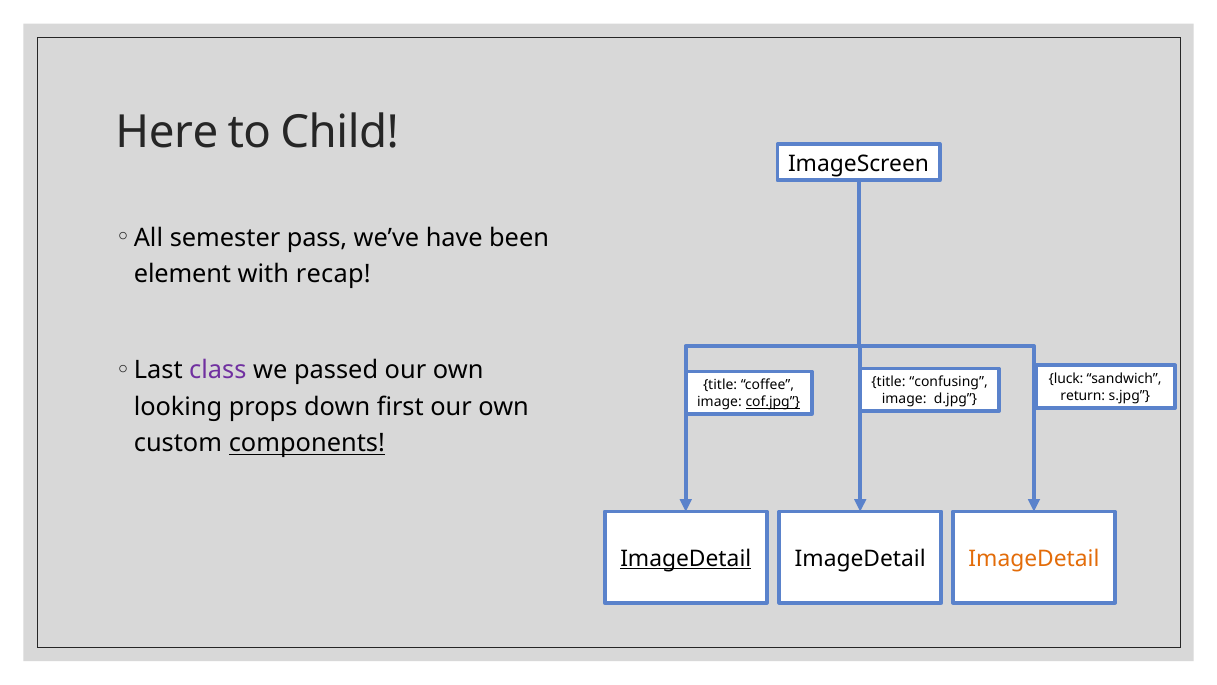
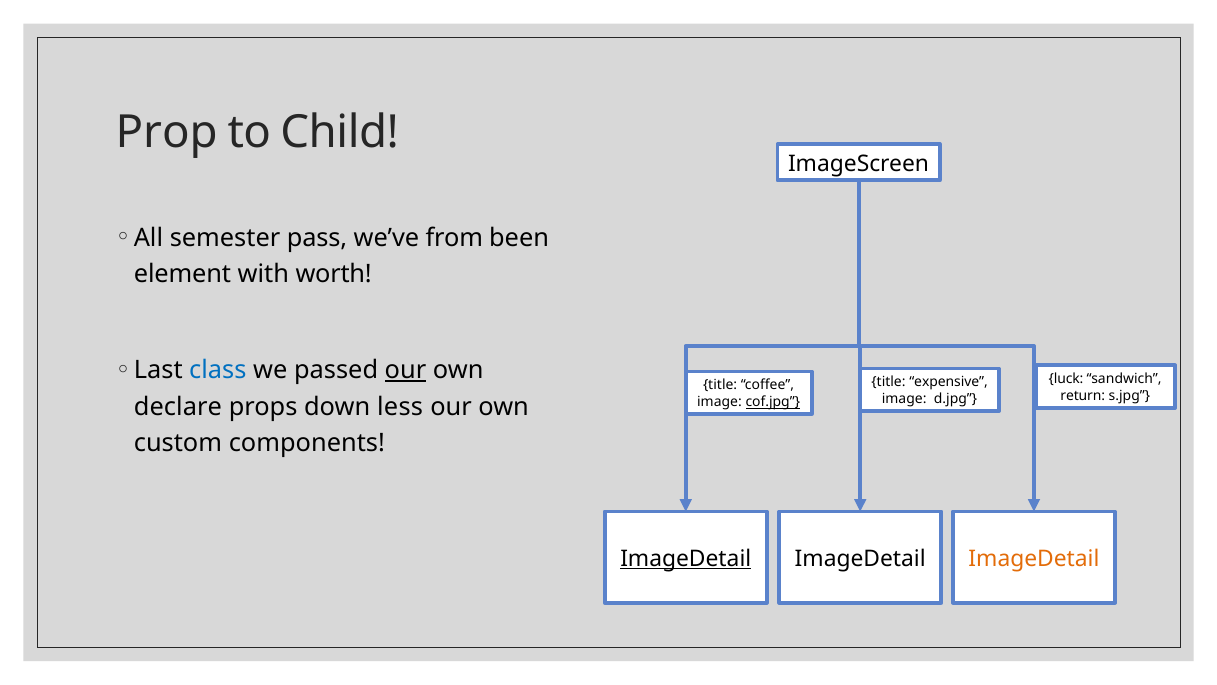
Here: Here -> Prop (167, 132)
have: have -> from (454, 238)
recap: recap -> worth (334, 274)
class colour: purple -> blue (218, 370)
our underline: none -> present (406, 370)
confusing: confusing -> expensive (949, 382)
looking: looking -> declare (178, 407)
first: first -> less (400, 407)
components underline: present -> none (307, 443)
